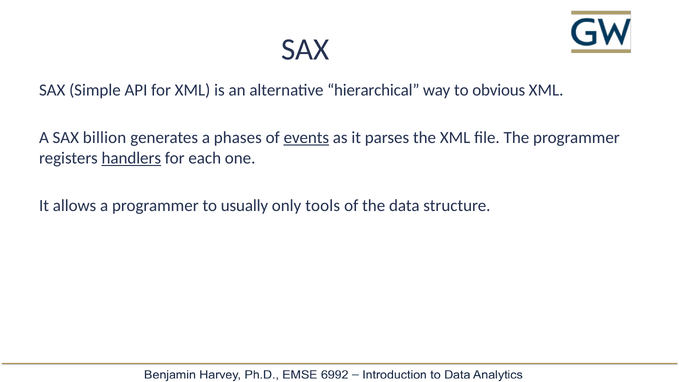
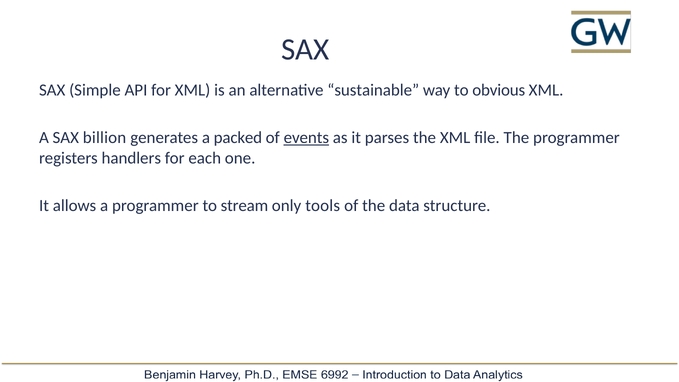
hierarchical: hierarchical -> sustainable (373, 90)
phases: phases -> packed (238, 138)
handlers underline: present -> none (131, 158)
usually: usually -> stream (244, 206)
